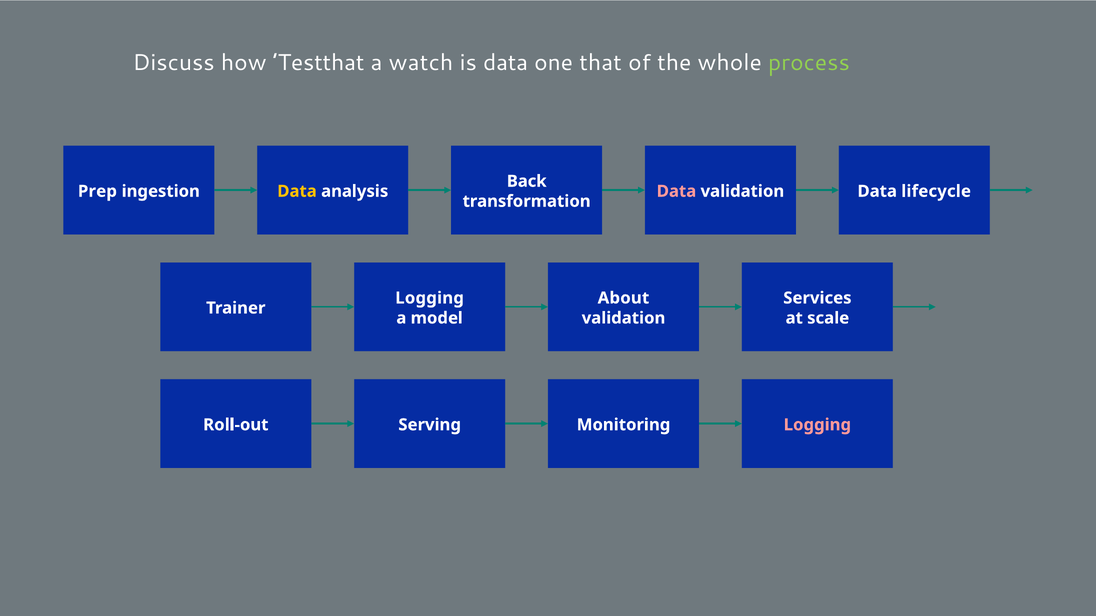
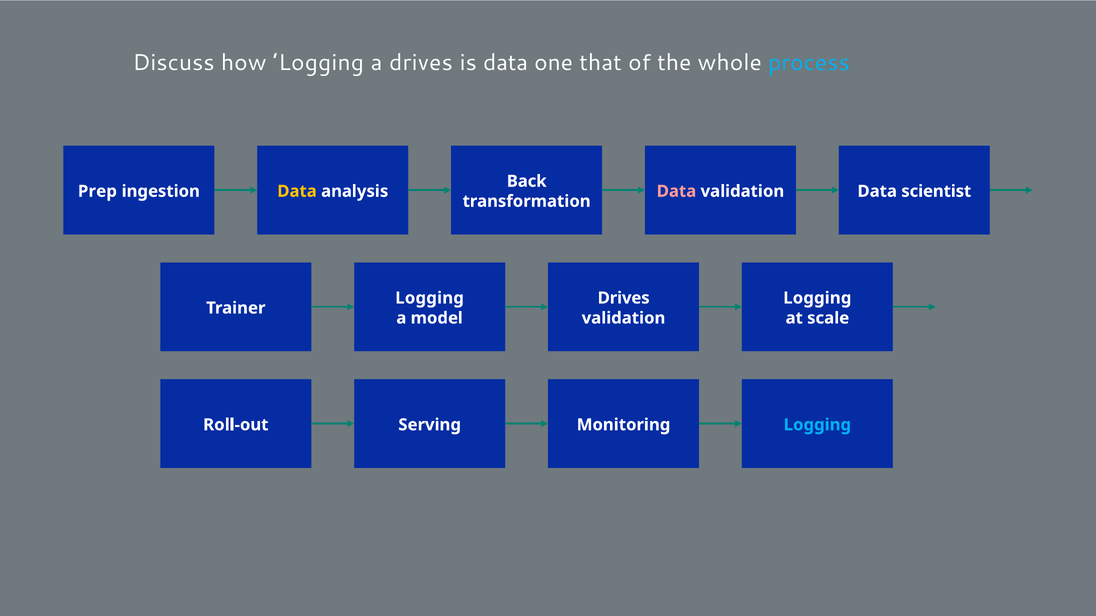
’Testthat: ’Testthat -> ’Logging (318, 63)
a watch: watch -> drives (421, 63)
process colour: light green -> light blue (809, 63)
lifecycle: lifecycle -> scientist (936, 191)
About: About -> Drives (624, 298)
Services: Services -> Logging (817, 298)
Logging colour: pink -> light blue (817, 425)
